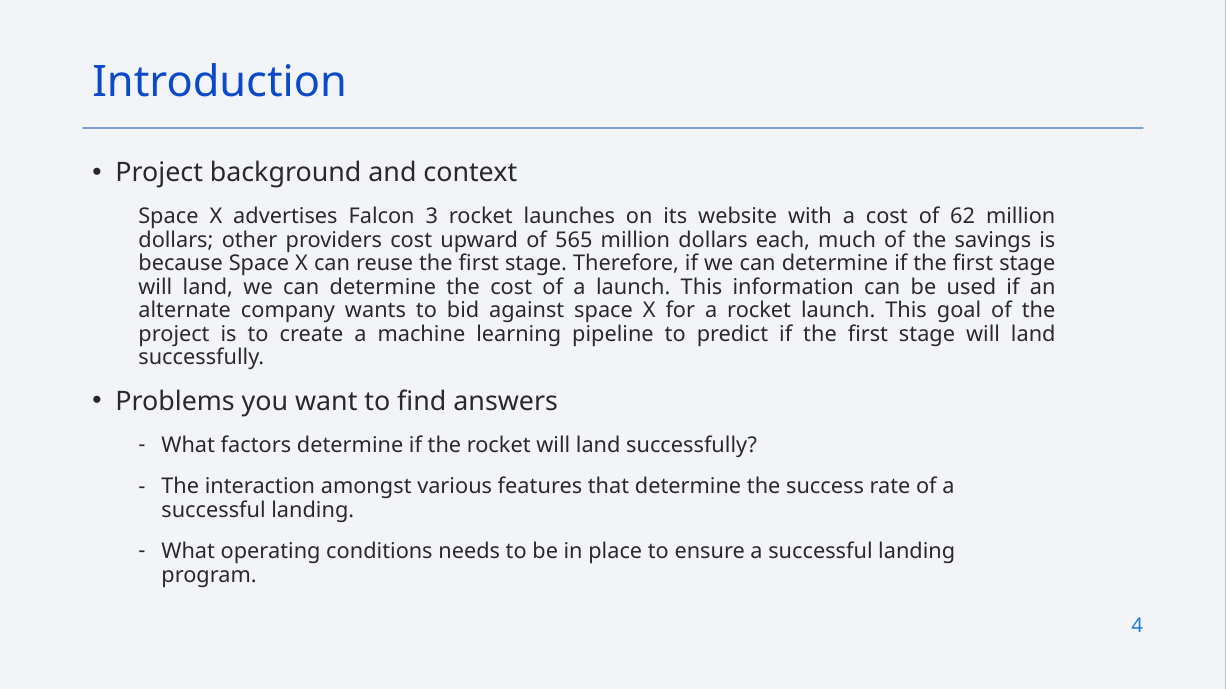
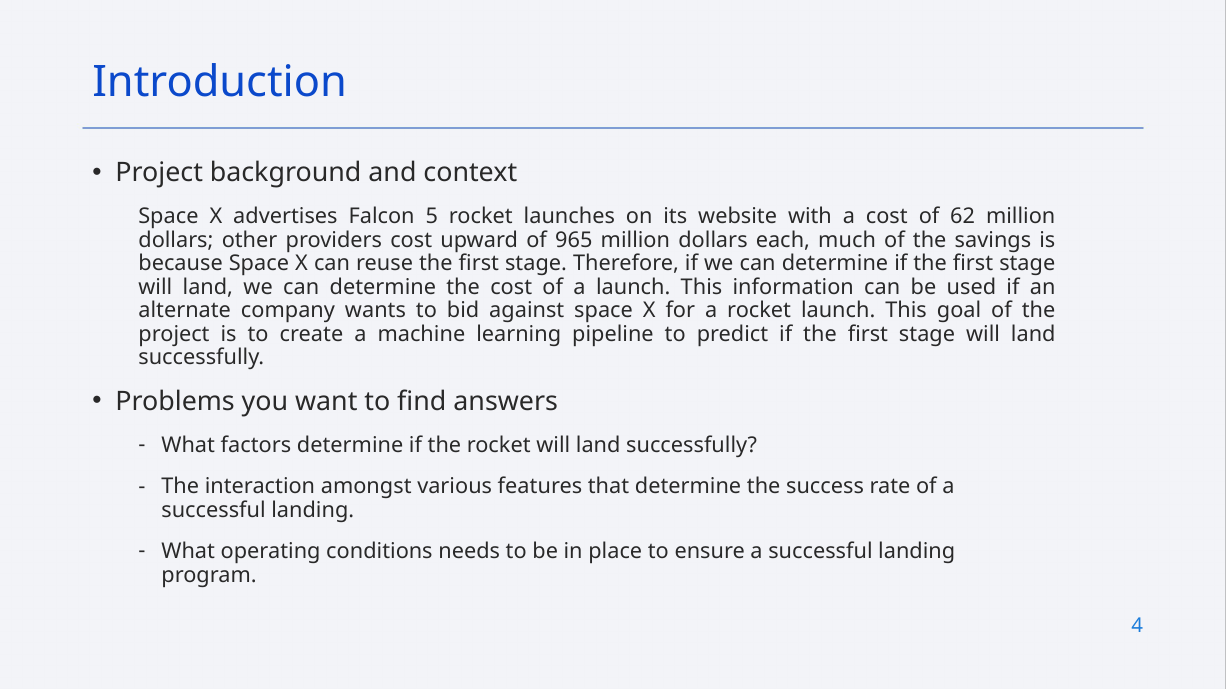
3: 3 -> 5 (432, 217)
565: 565 -> 965 (574, 240)
